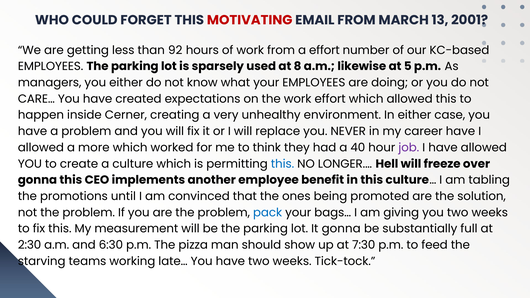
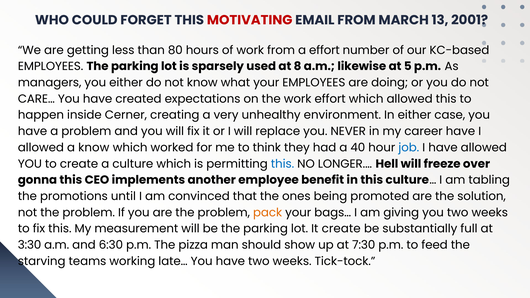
92: 92 -> 80 (175, 50)
a more: more -> know (94, 148)
job colour: purple -> blue (409, 148)
pack colour: blue -> orange (268, 213)
It gonna: gonna -> create (341, 229)
2:30: 2:30 -> 3:30 (30, 245)
